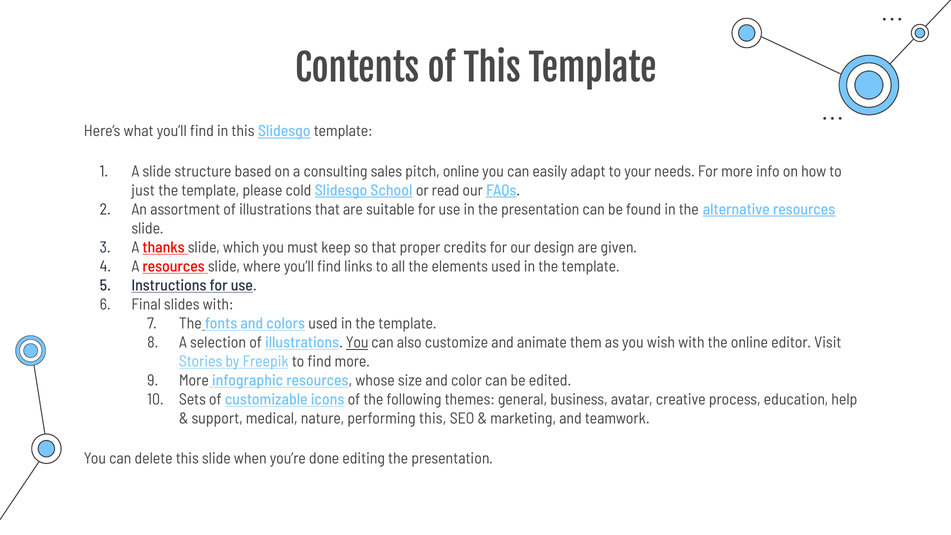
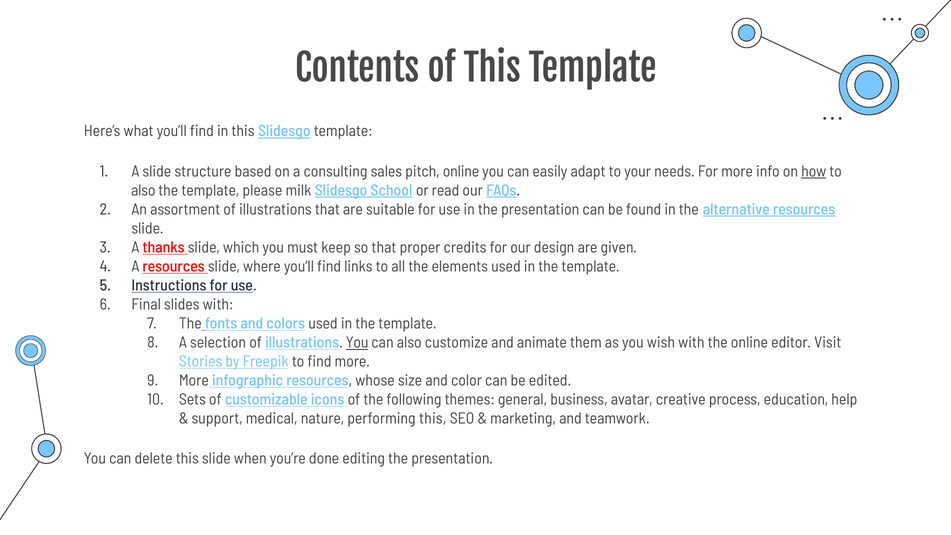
how underline: none -> present (814, 171)
just: just -> also (143, 190)
cold: cold -> milk (298, 190)
